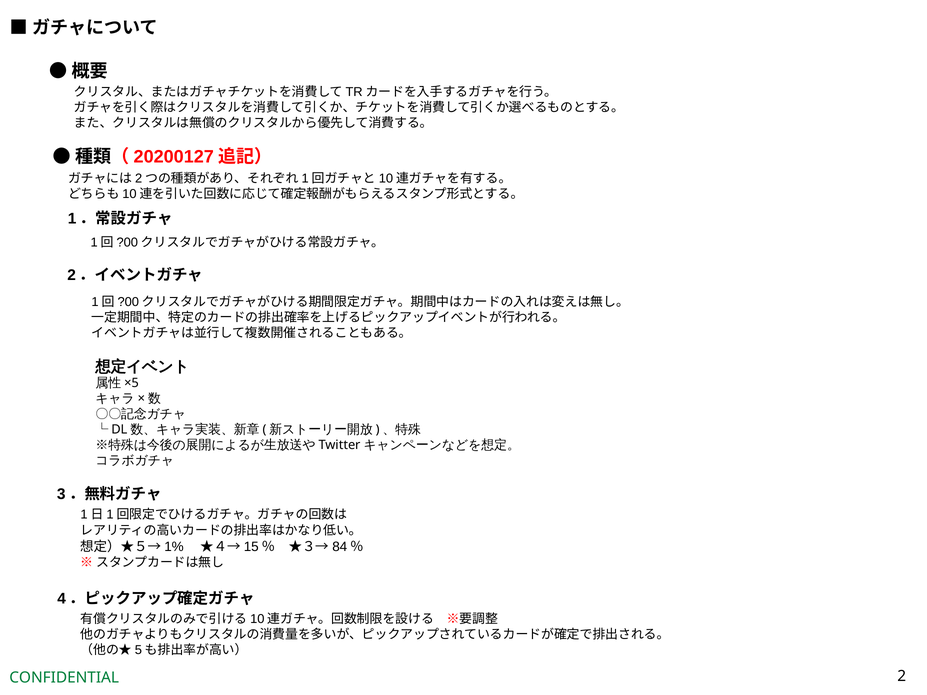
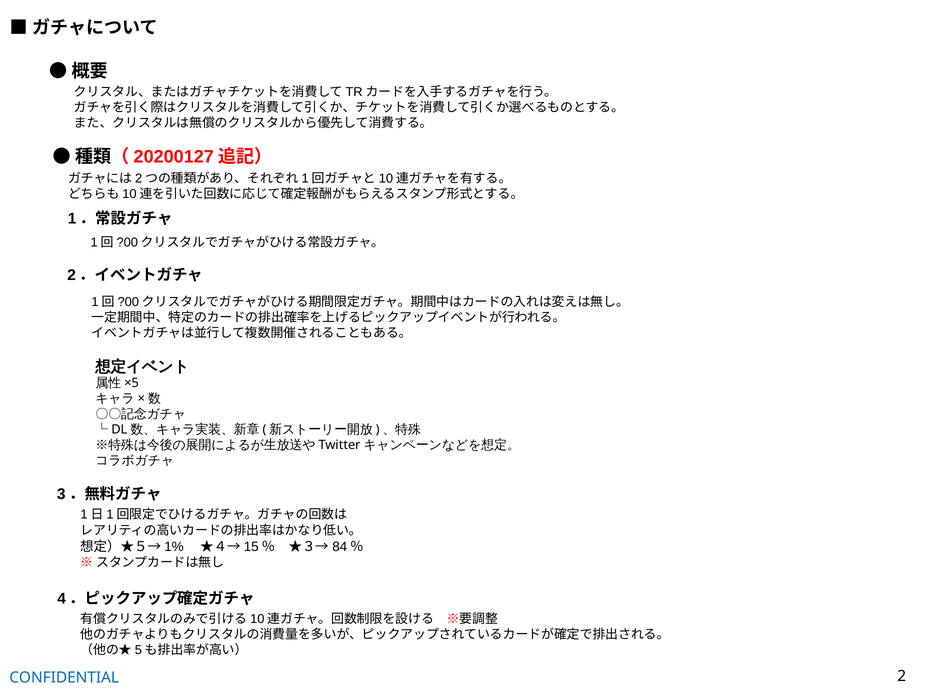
CONFIDENTIAL colour: green -> blue (64, 678)
